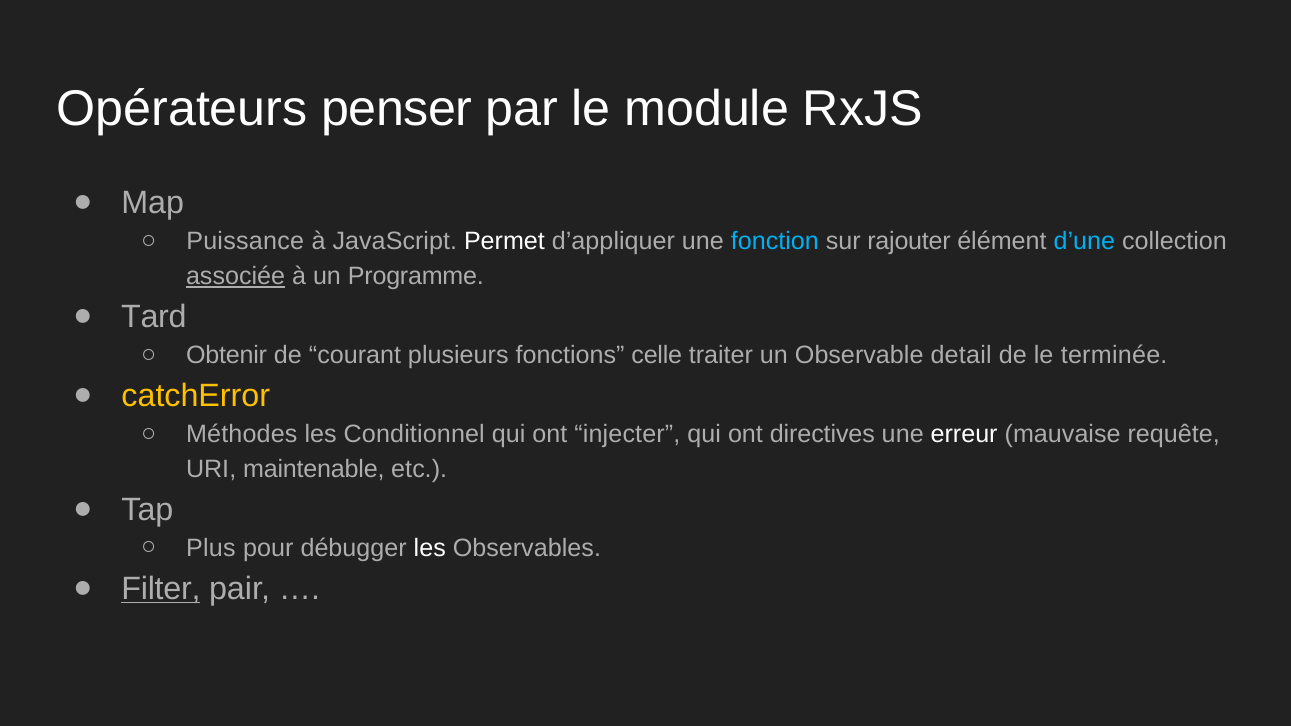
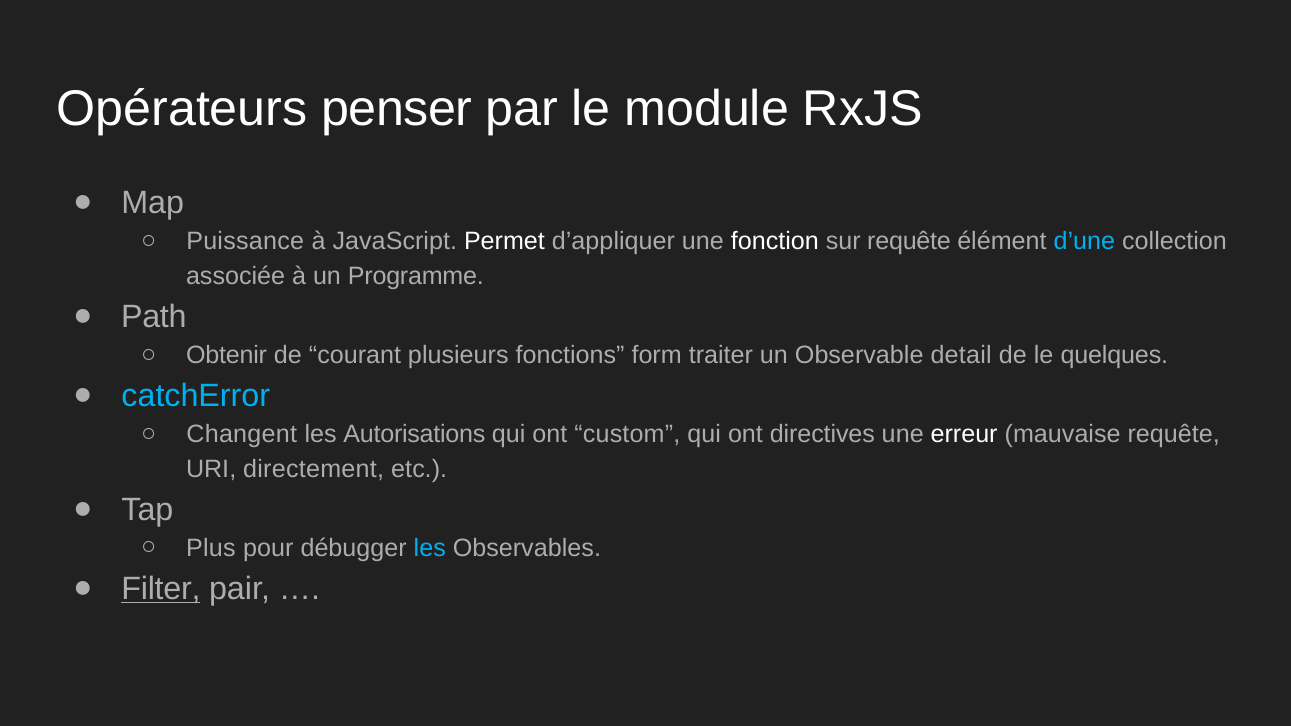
fonction colour: light blue -> white (775, 241)
sur rajouter: rajouter -> requête (909, 241)
associée underline: present -> none (236, 276)
Tard: Tard -> Path (154, 317)
celle: celle -> form (657, 355)
terminée: terminée -> quelques (1114, 355)
catchError colour: yellow -> light blue (196, 396)
Méthodes: Méthodes -> Changent (242, 434)
Conditionnel: Conditionnel -> Autorisations (414, 434)
injecter: injecter -> custom (627, 434)
maintenable: maintenable -> directement (314, 469)
les colour: white -> light blue (430, 548)
